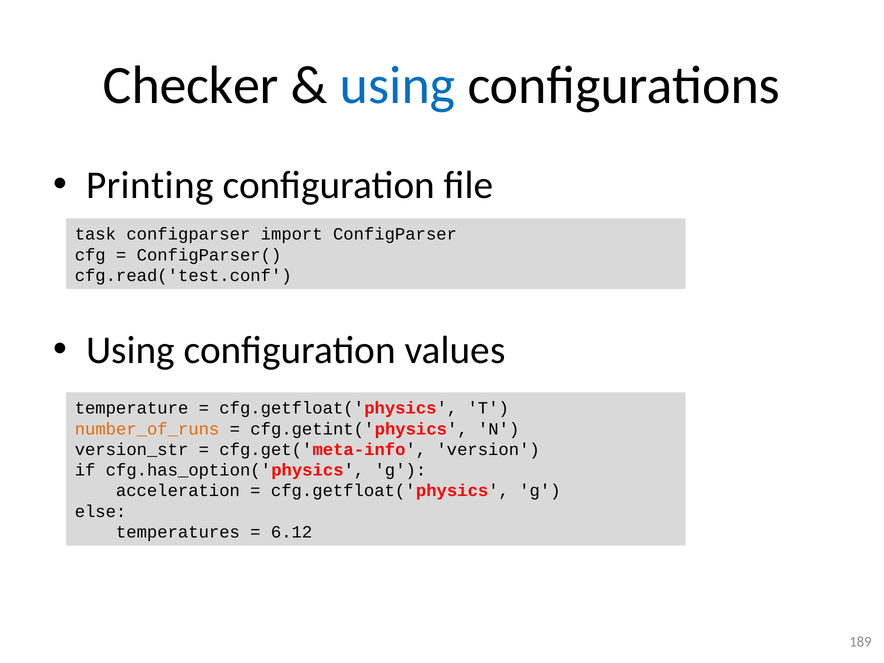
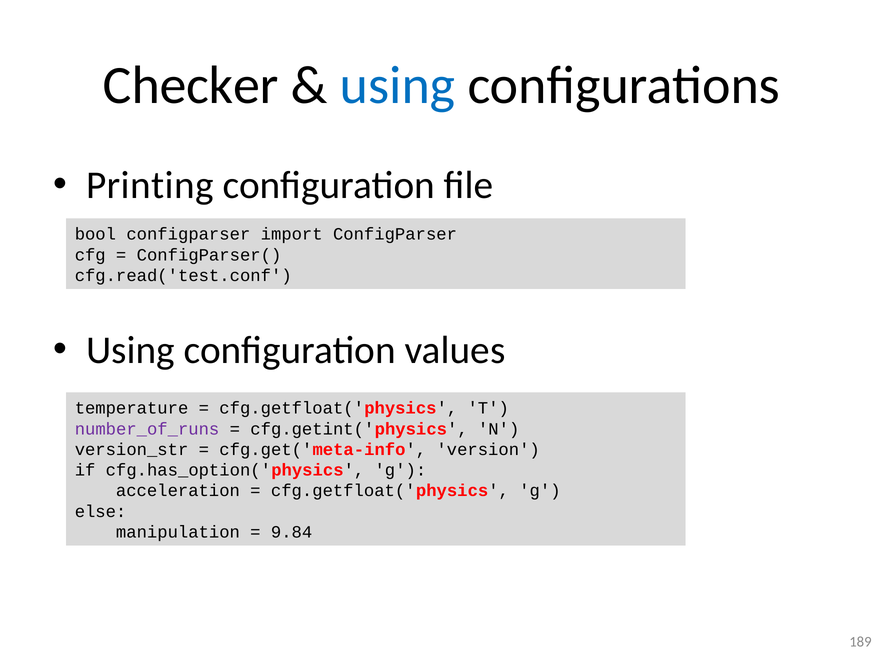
task: task -> bool (95, 234)
number_of_runs colour: orange -> purple (147, 429)
temperatures: temperatures -> manipulation (178, 532)
6.12: 6.12 -> 9.84 (292, 532)
